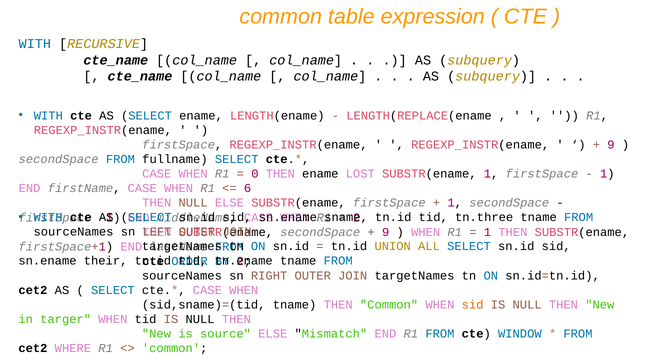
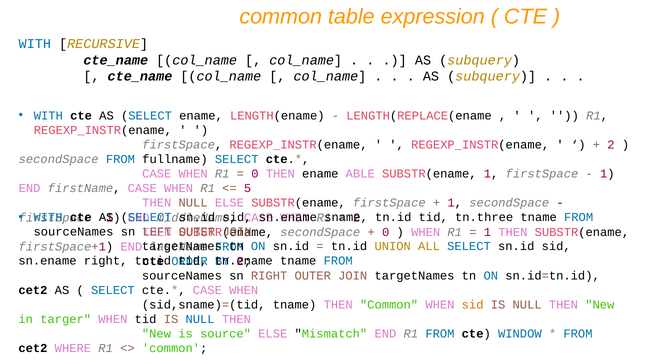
9: 9 -> 2 (611, 144)
LOST: LOST -> ABLE (360, 174)
6: 6 -> 5 (248, 188)
9: 9 -> 0 (386, 232)
sn.ename their: their -> right (106, 261)
NULL colour: black -> blue (200, 319)
